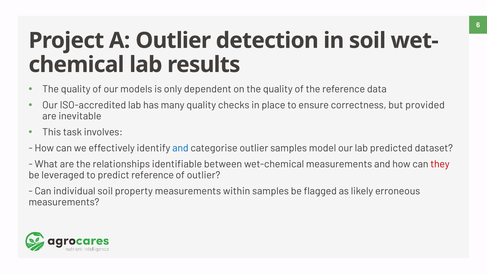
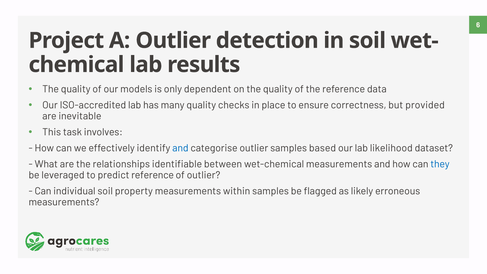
model: model -> based (322, 148)
predicted: predicted -> likelihood (391, 148)
they colour: red -> blue (440, 164)
